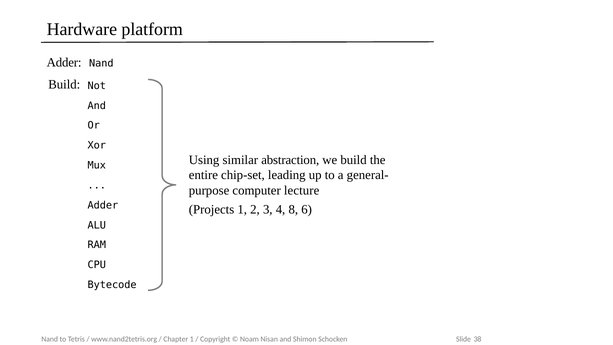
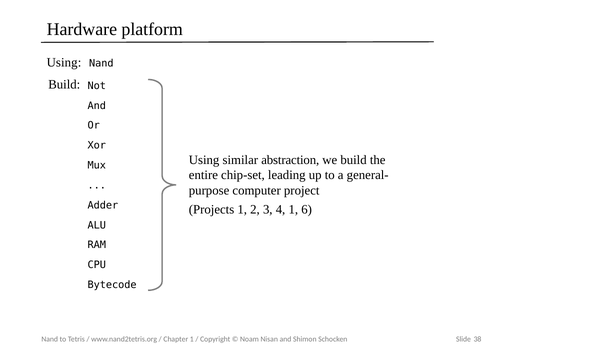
Adder: Adder -> Using (64, 63)
lecture: lecture -> project (302, 190)
4 8: 8 -> 1 (293, 210)
